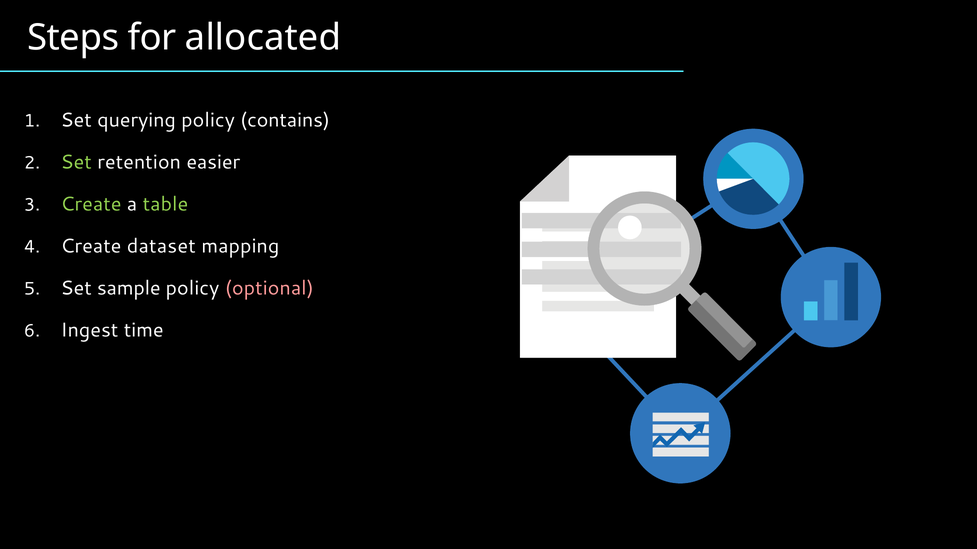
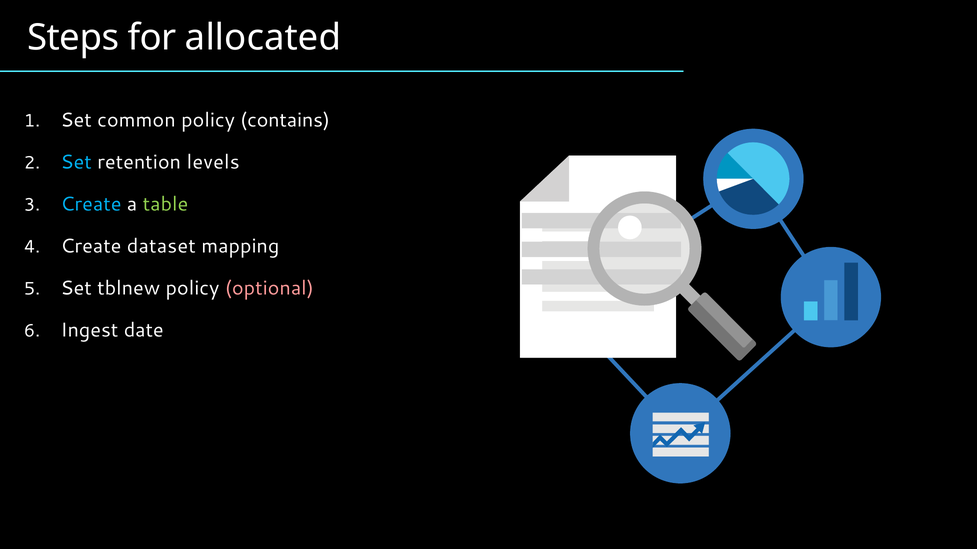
querying: querying -> common (136, 121)
Set colour: light green -> light blue (76, 163)
easier: easier -> levels (213, 163)
Create colour: light green -> light blue (91, 204)
sample: sample -> tblnew (129, 288)
time: time -> date (144, 330)
